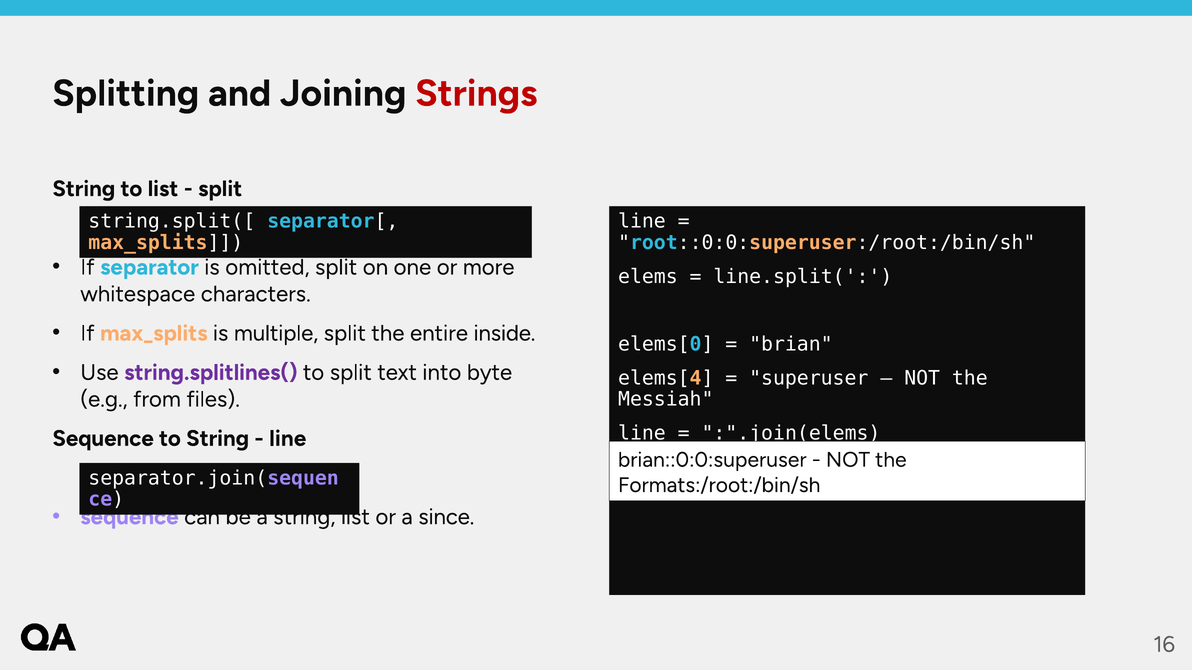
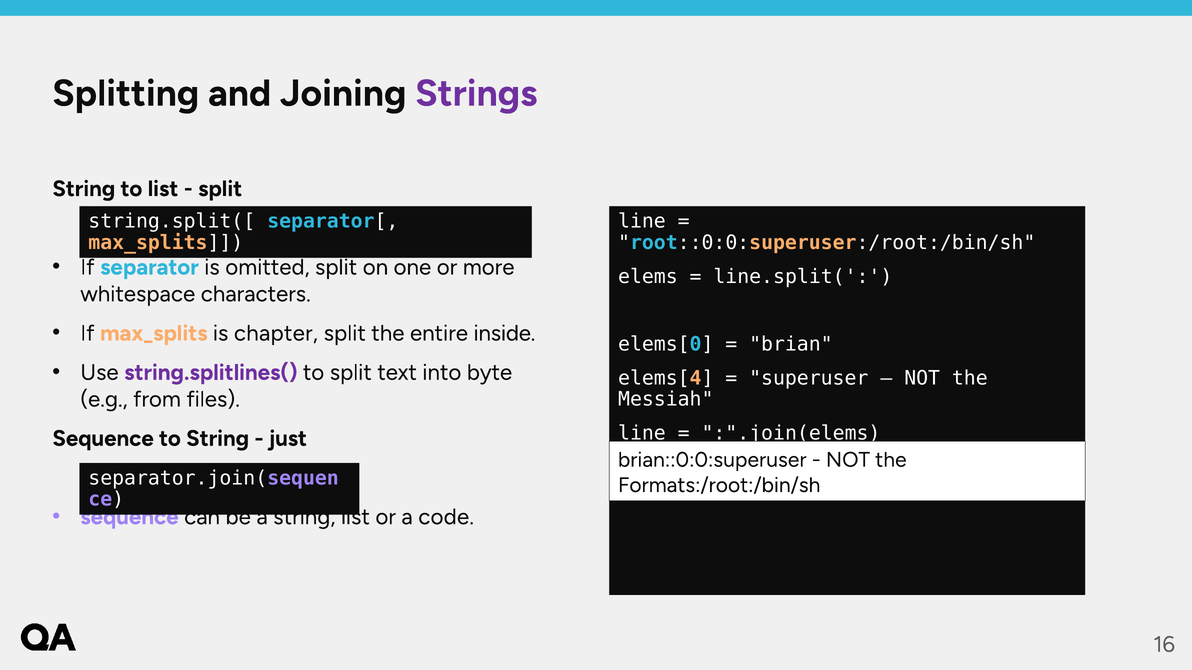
Strings colour: red -> purple (476, 93)
multiple: multiple -> chapter (276, 333)
line: line -> just (288, 439)
since: since -> code (446, 517)
